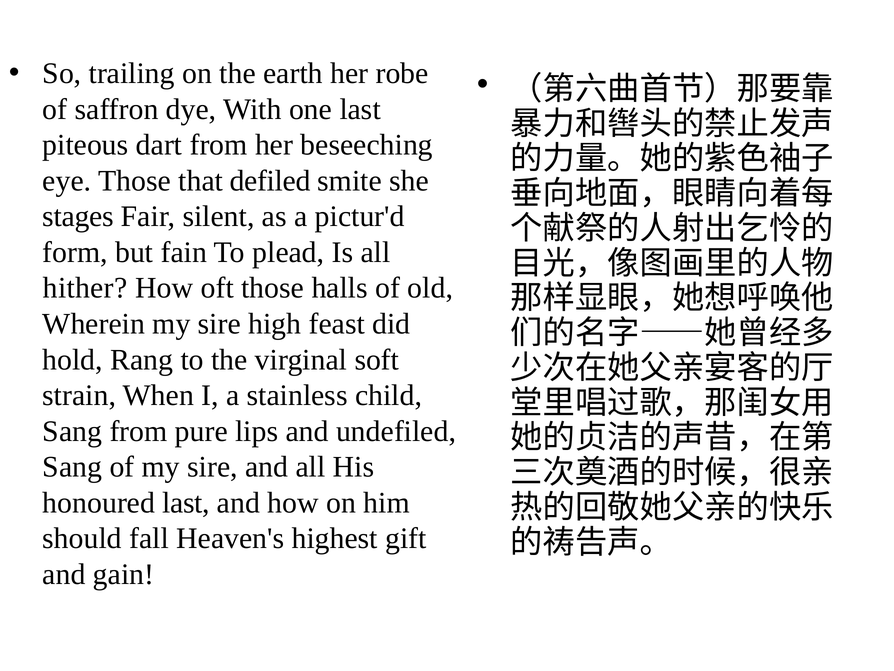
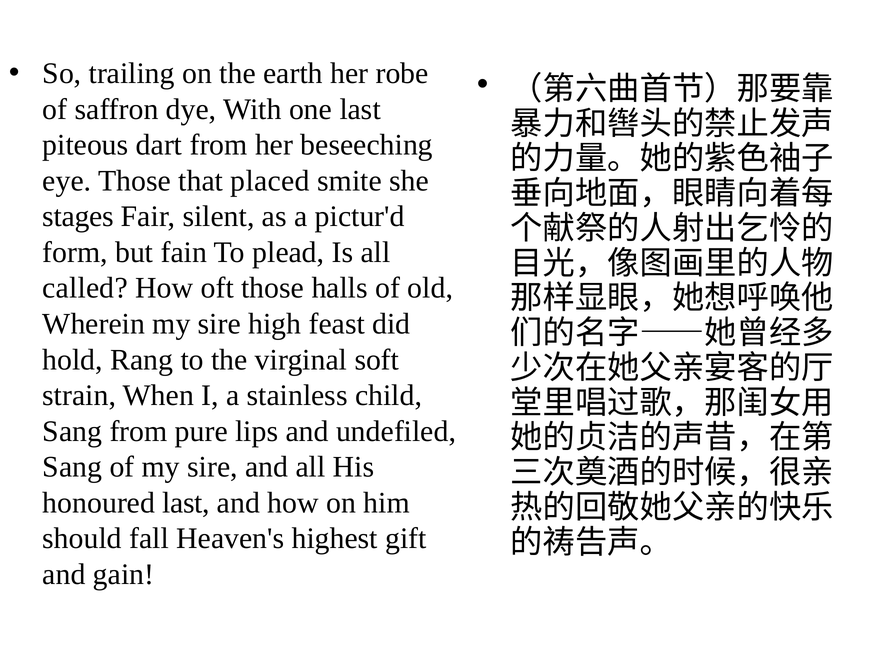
defiled: defiled -> placed (270, 181)
hither: hither -> called (85, 288)
